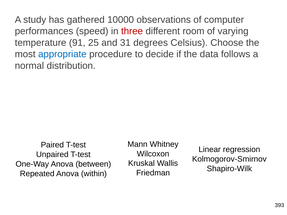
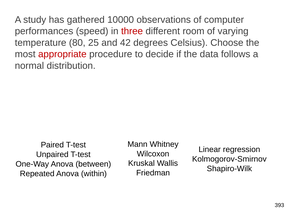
91: 91 -> 80 (77, 43)
31: 31 -> 42 (125, 43)
appropriate colour: blue -> red (62, 54)
